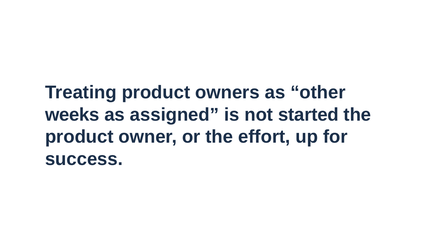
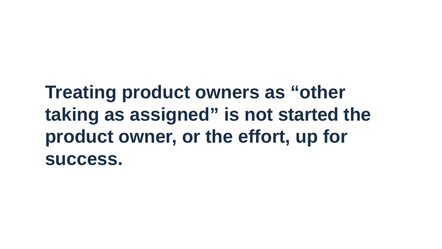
weeks: weeks -> taking (72, 115)
